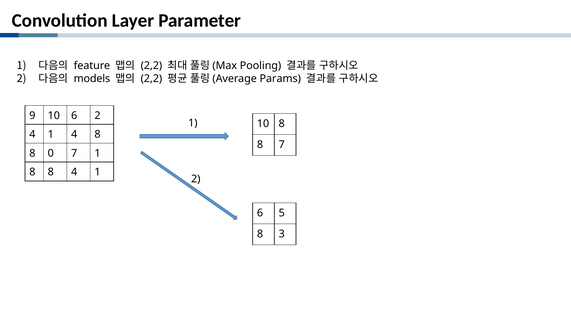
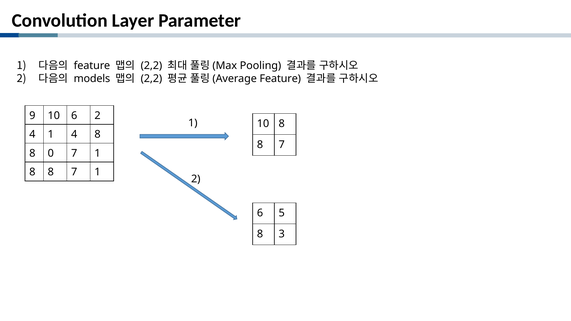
Params: Params -> Feature (280, 79)
4: 4 -> 7 (74, 172)
